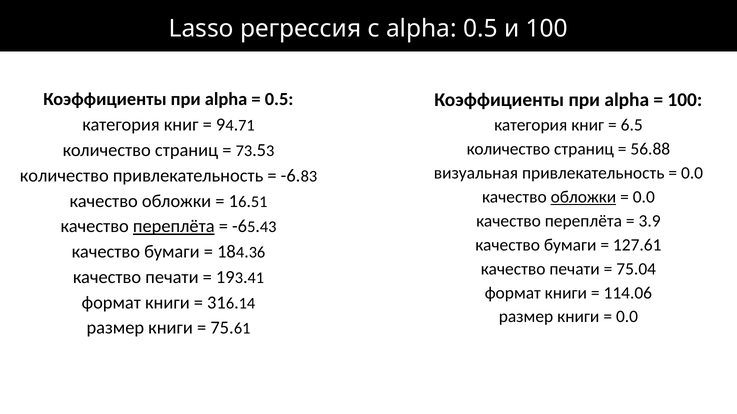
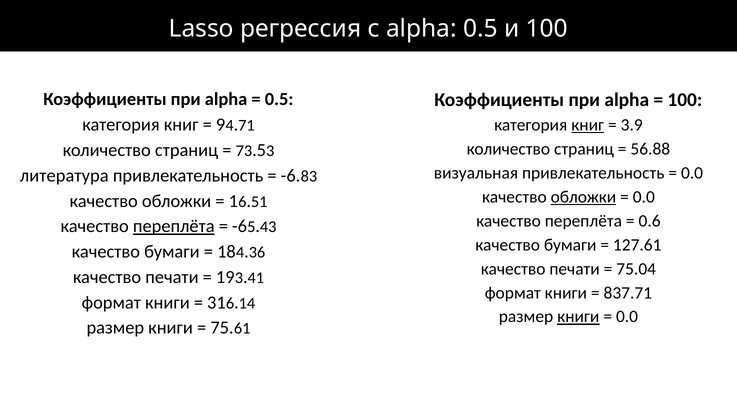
книг underline: none -> present (588, 125)
6.5: 6.5 -> 3.9 (632, 125)
количество: количество -> литература (64, 176)
3.9: 3.9 -> 0.6 (650, 221)
114.06: 114.06 -> 837.71 (628, 293)
книги underline: none -> present (578, 317)
